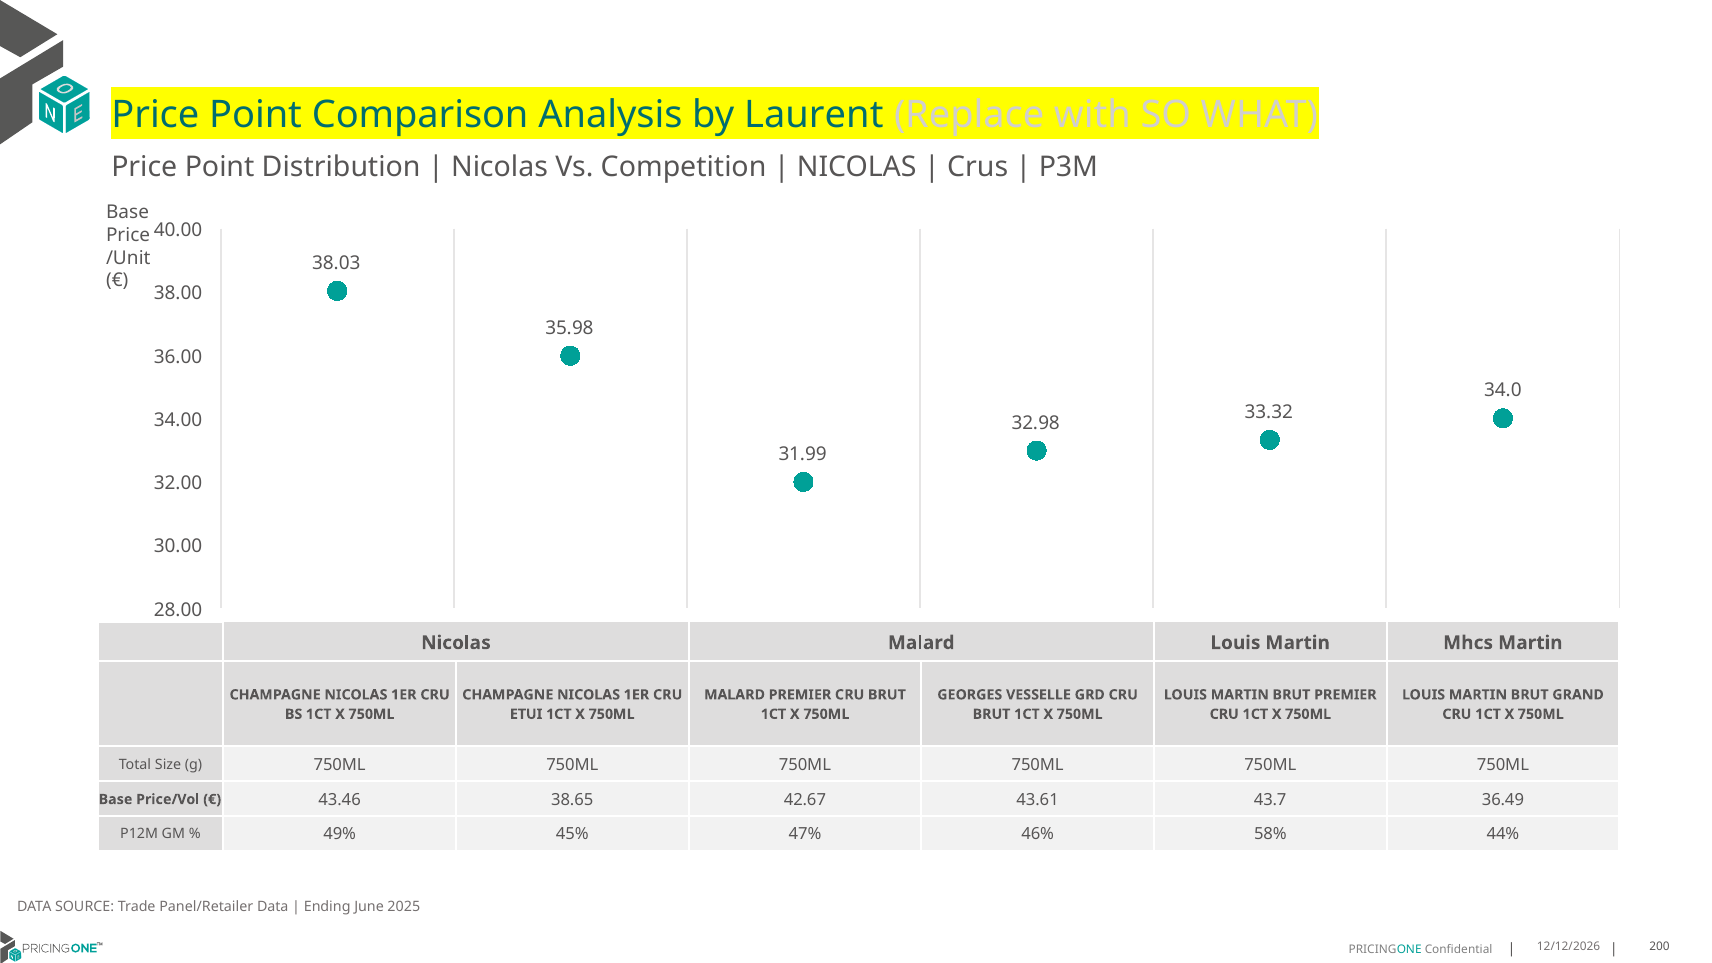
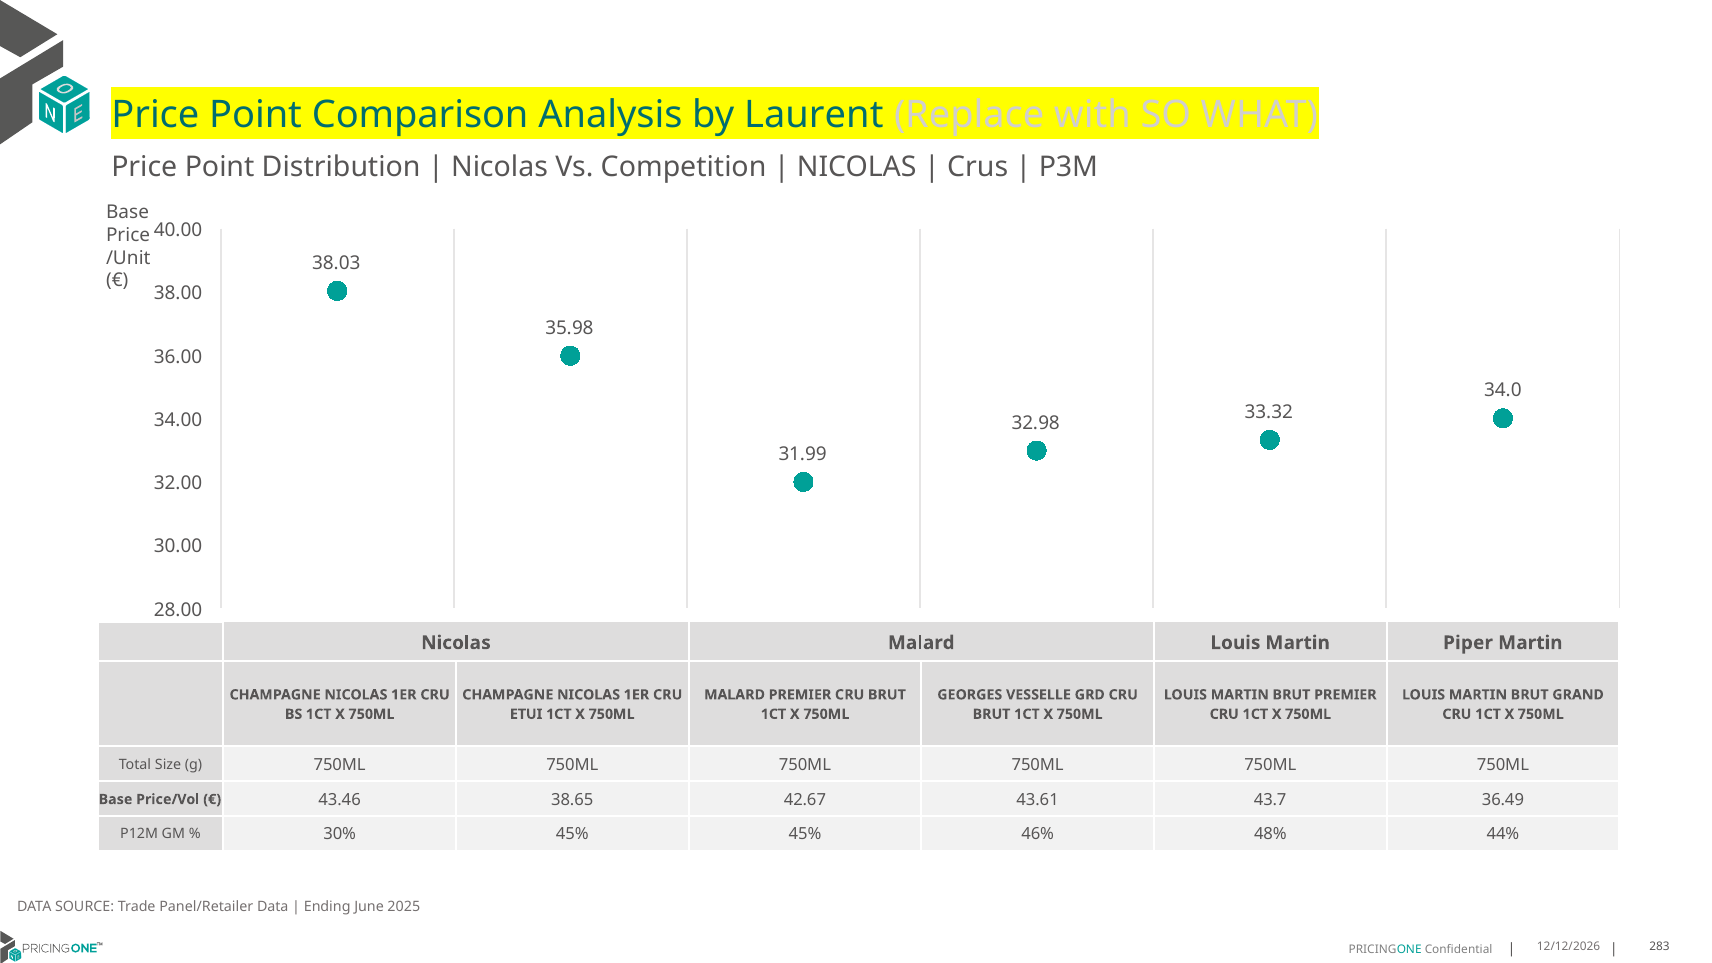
Mhcs: Mhcs -> Piper (1468, 643)
49%: 49% -> 30% (340, 835)
45% 47%: 47% -> 45% (805, 835)
58%: 58% -> 48% (1270, 835)
200: 200 -> 283 (1660, 947)
